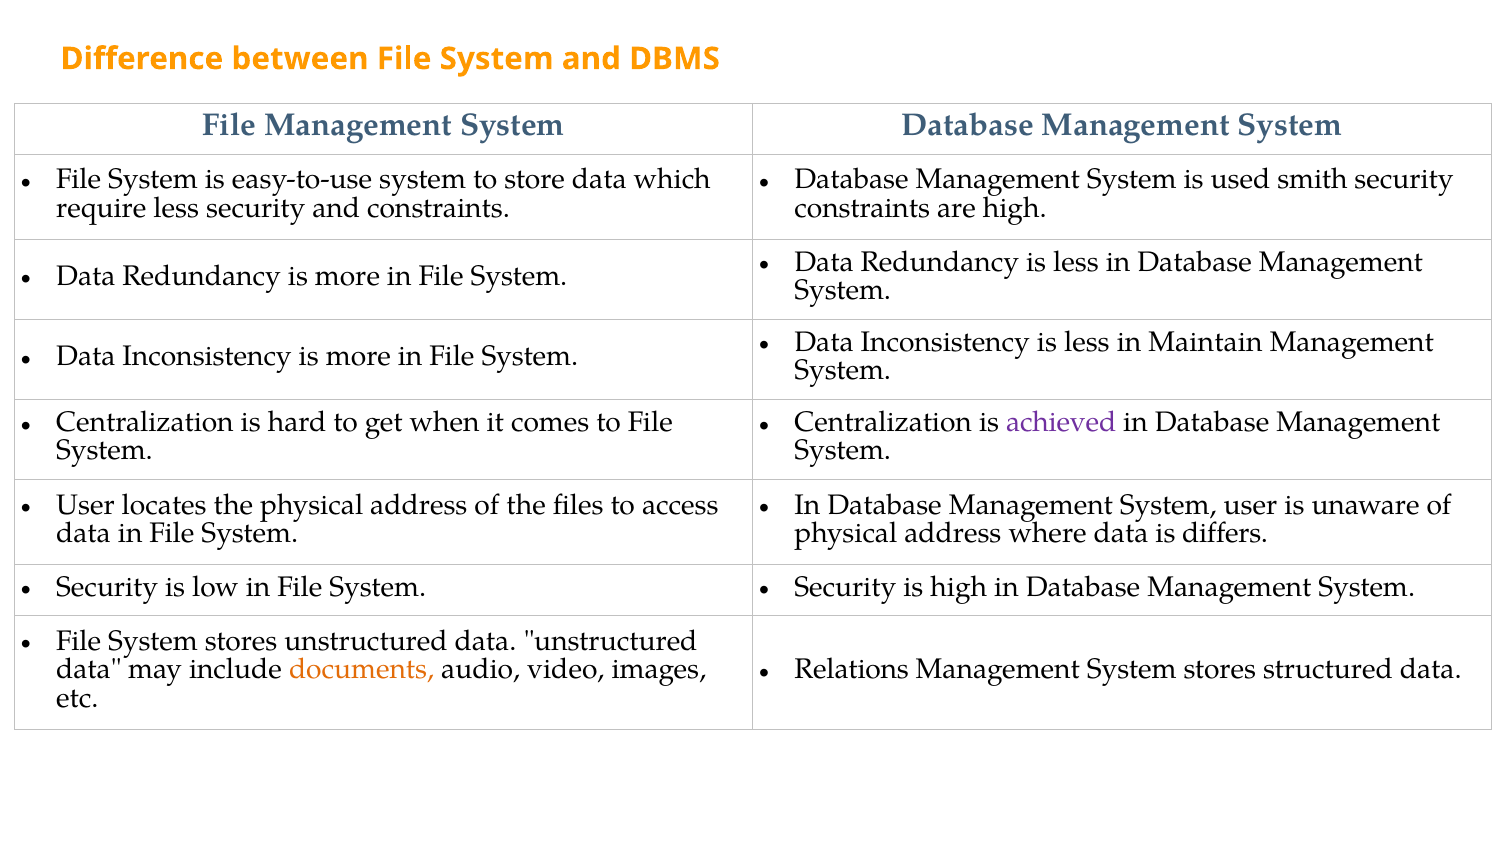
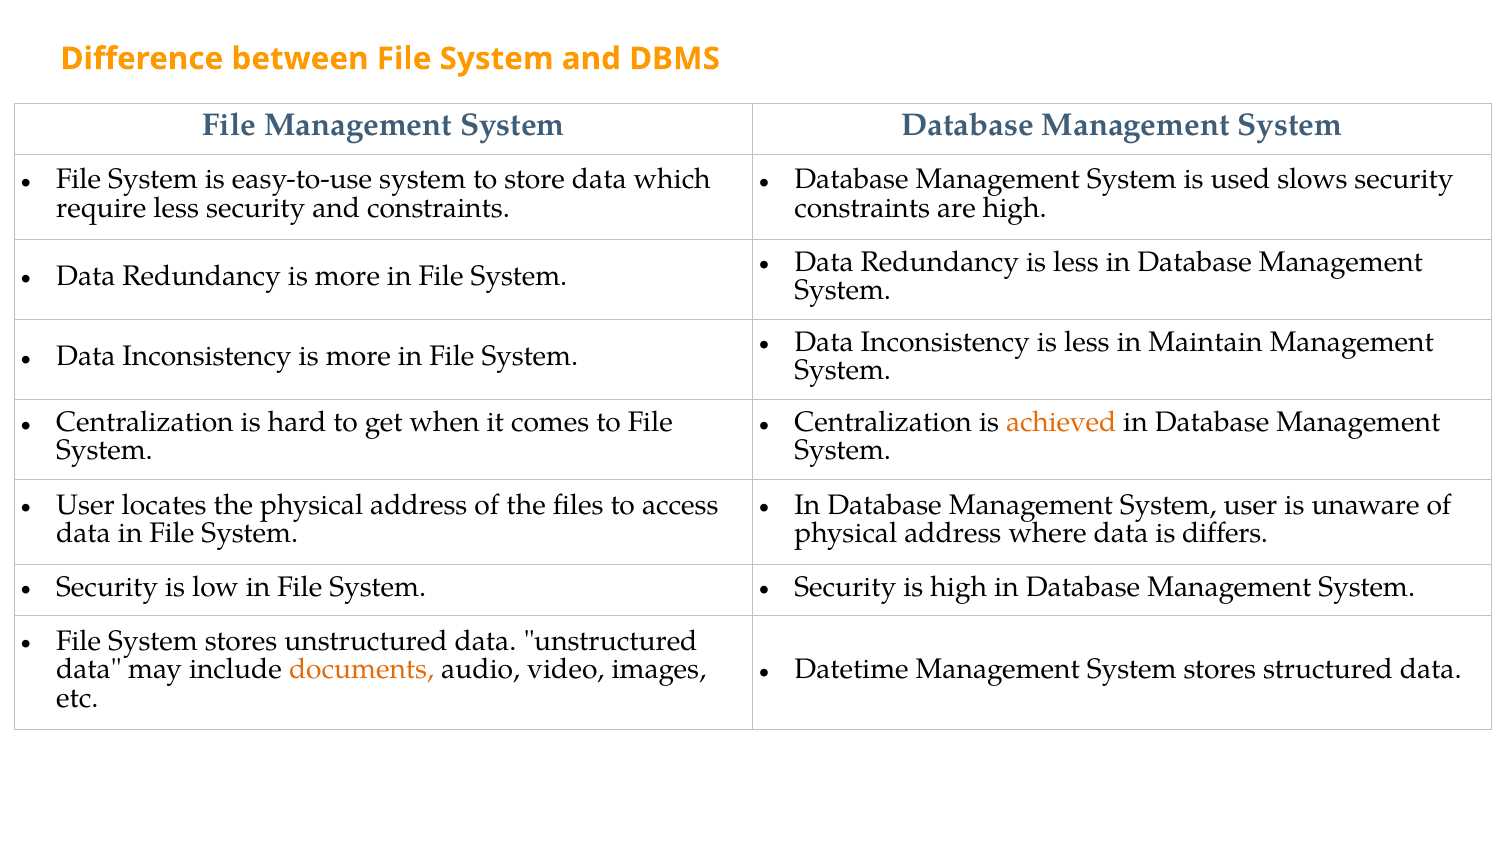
smith: smith -> slows (1312, 179)
achieved colour: purple -> orange (1061, 422)
Relations: Relations -> Datetime (852, 669)
